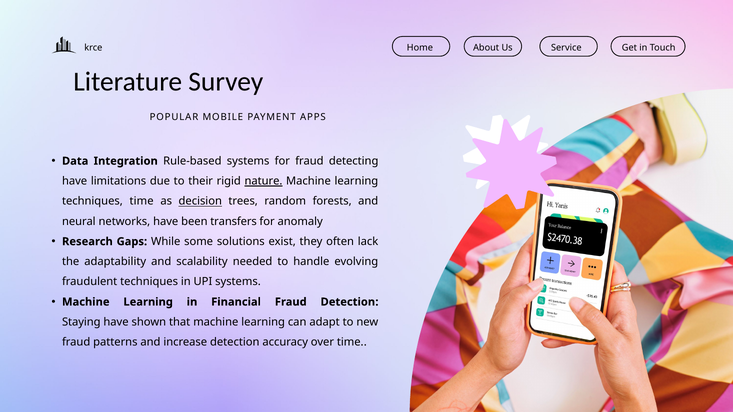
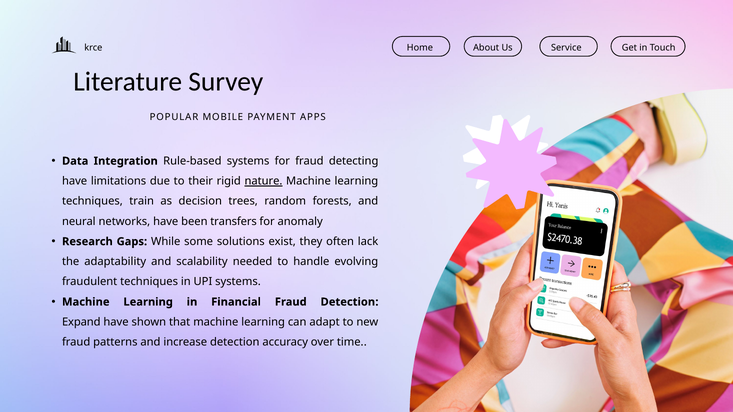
techniques time: time -> train (142, 201)
decision underline: present -> none (200, 201)
Staying: Staying -> Expand (81, 322)
